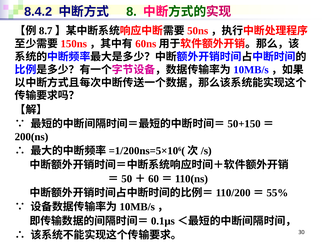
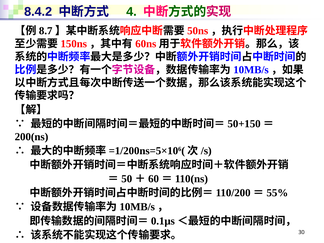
8: 8 -> 4 (131, 12)
